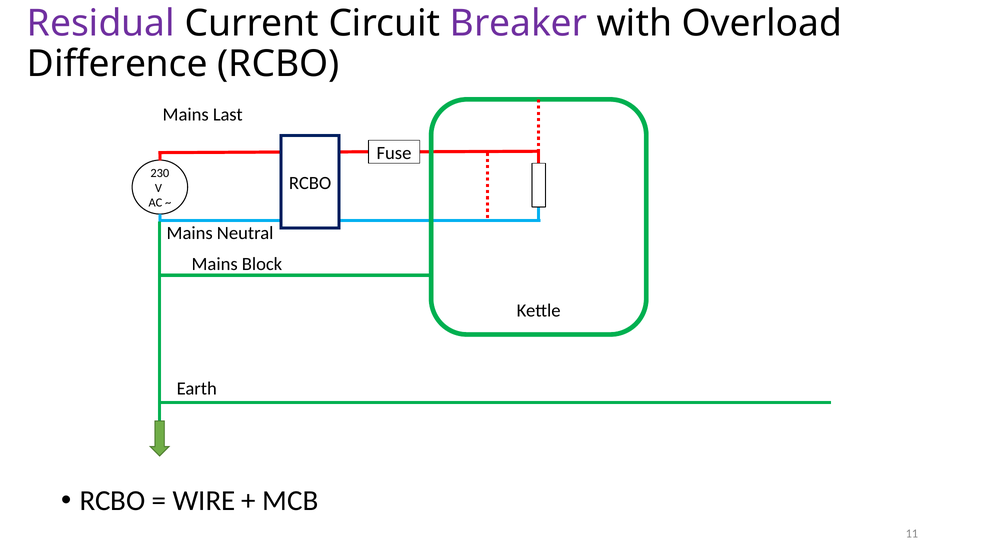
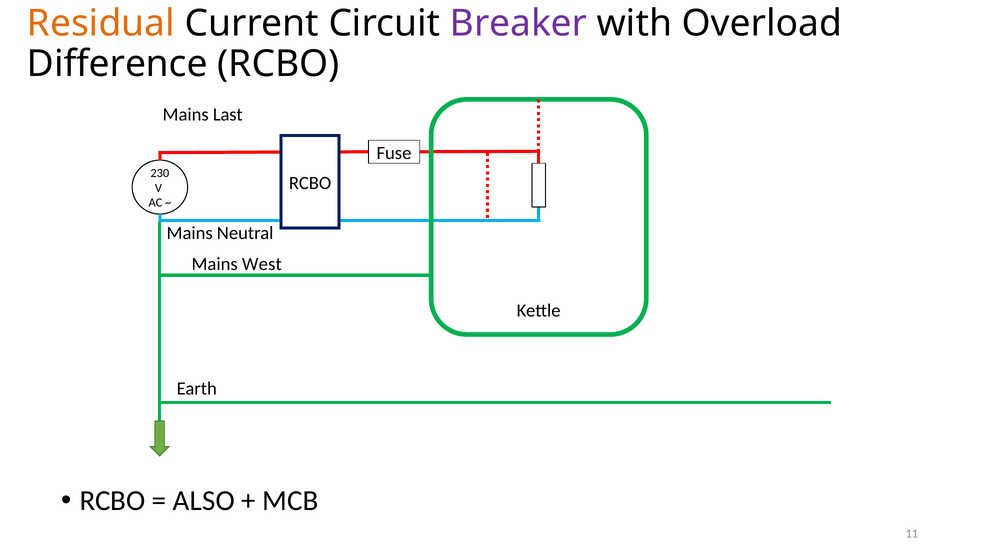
Residual colour: purple -> orange (101, 24)
Block: Block -> West (262, 264)
WIRE: WIRE -> ALSO (204, 501)
